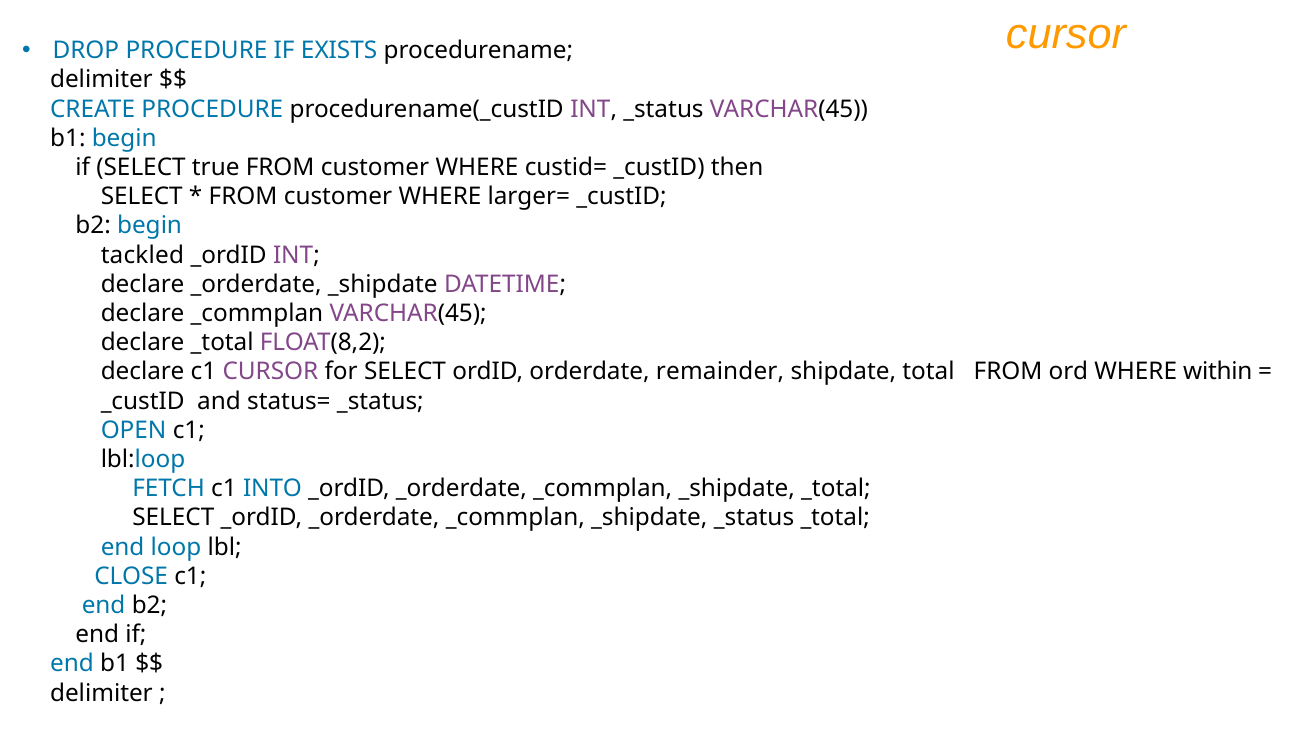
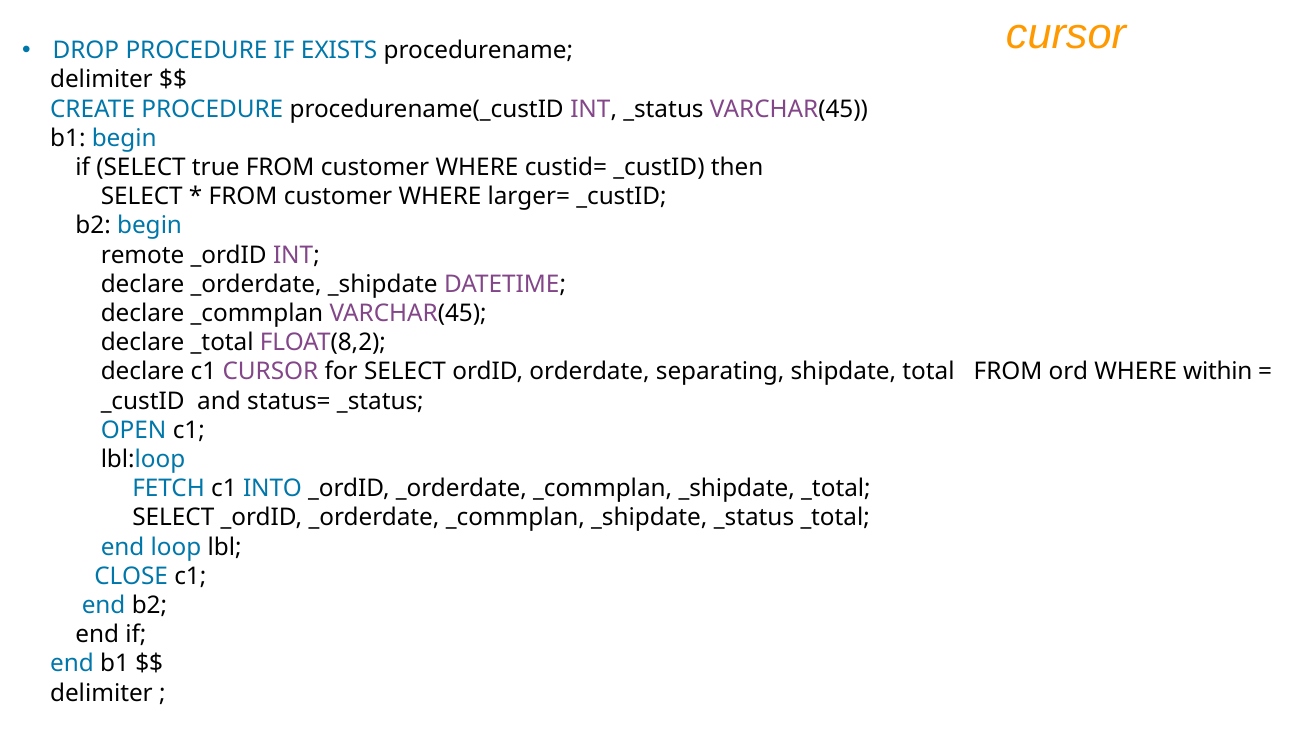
tackled: tackled -> remote (143, 255)
remainder: remainder -> separating (720, 372)
